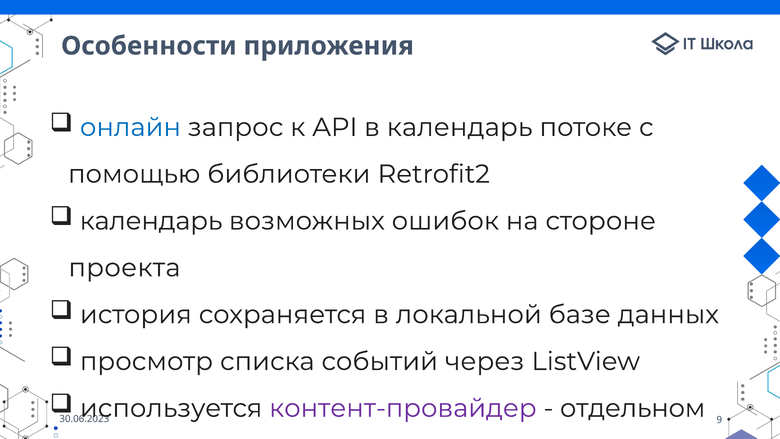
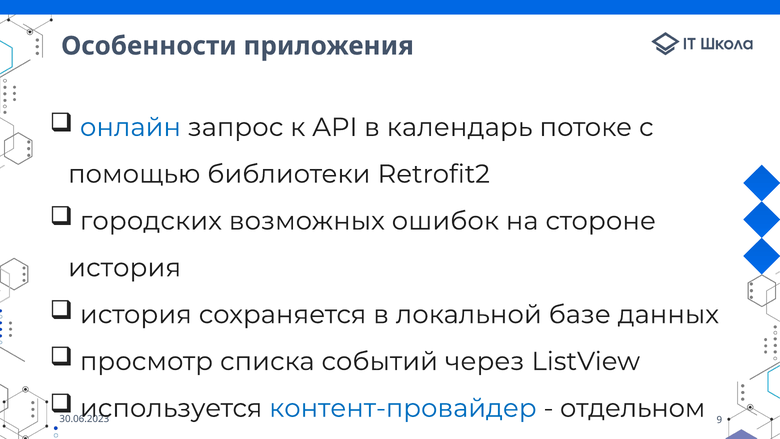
календарь: календарь -> городских (151, 221)
проекта: проекта -> история (125, 268)
контент-провайдер colour: purple -> blue (403, 408)
